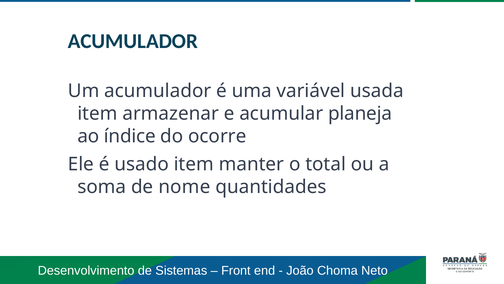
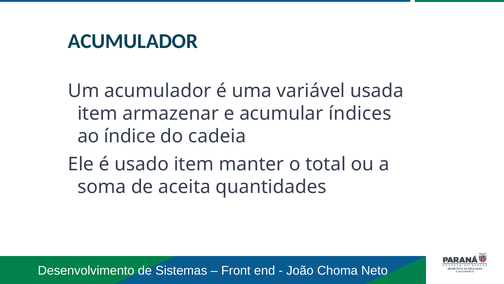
planeja: planeja -> índices (360, 113)
ocorre: ocorre -> cadeia (217, 136)
nome: nome -> aceita (184, 187)
